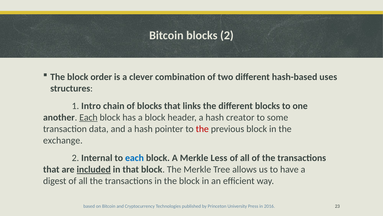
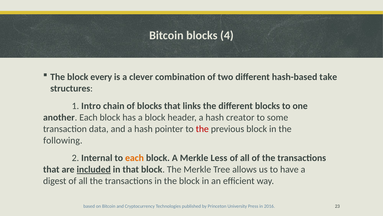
blocks 2: 2 -> 4 (227, 35)
order: order -> every (101, 77)
uses: uses -> take (328, 77)
Each underline: present -> none (88, 117)
exchange: exchange -> following (63, 140)
each colour: blue -> orange (134, 158)
